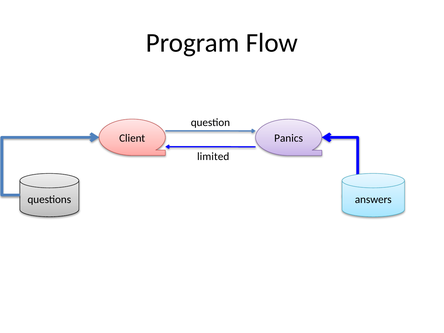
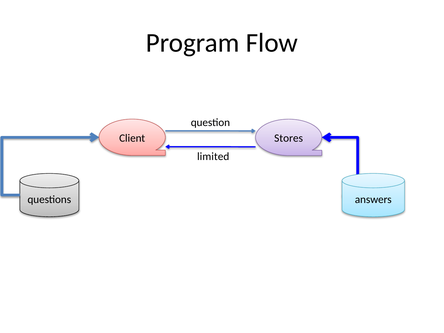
Panics: Panics -> Stores (289, 138)
